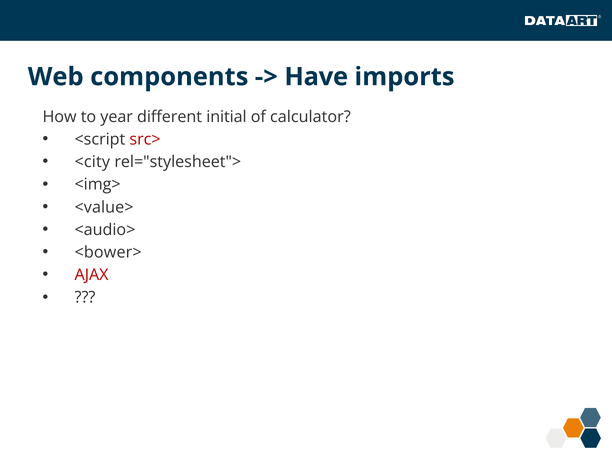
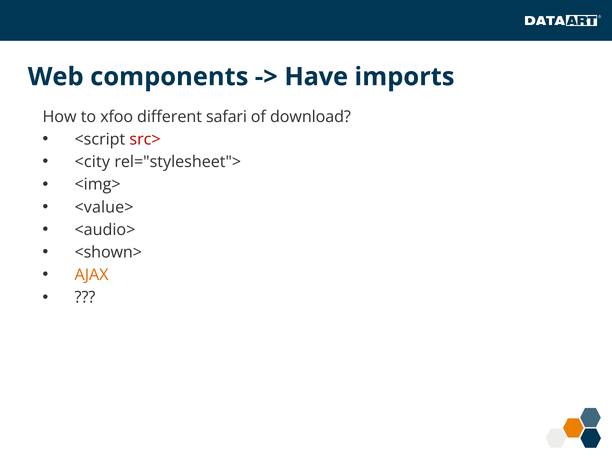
year: year -> xfoo (117, 117)
initial: initial -> safari (227, 117)
calculator: calculator -> download (310, 117)
<bower>: <bower> -> <shown> (108, 252)
AJAX colour: red -> orange (92, 275)
